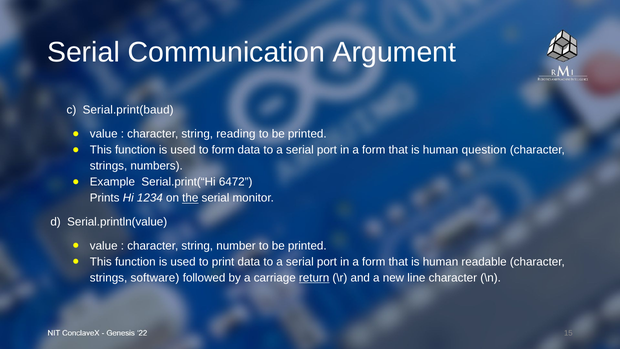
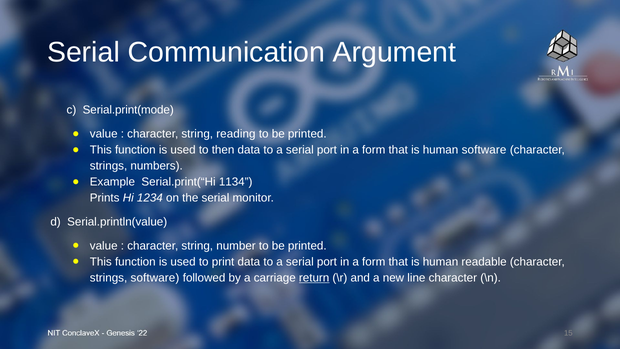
Serial.print(baud: Serial.print(baud -> Serial.print(mode (128, 110)
to form: form -> then (223, 150)
human question: question -> software (484, 150)
6472: 6472 -> 1134 (236, 182)
the underline: present -> none (190, 198)
